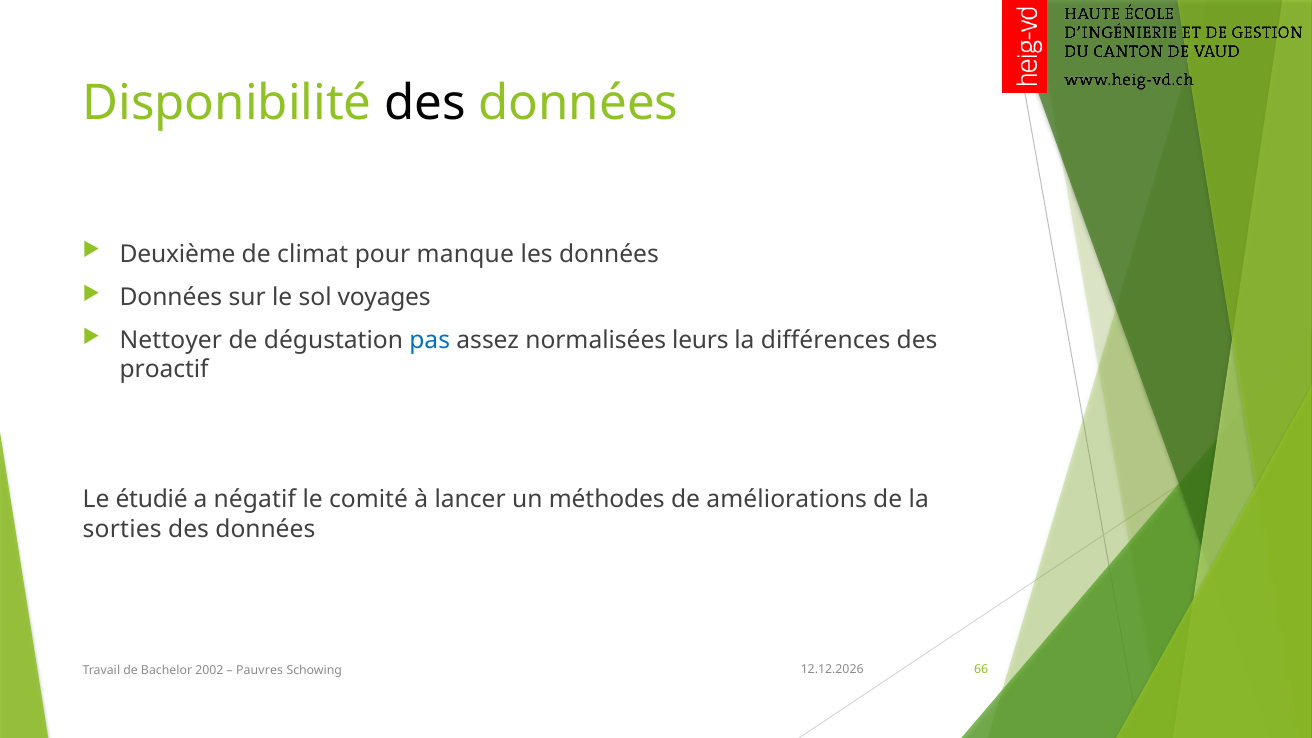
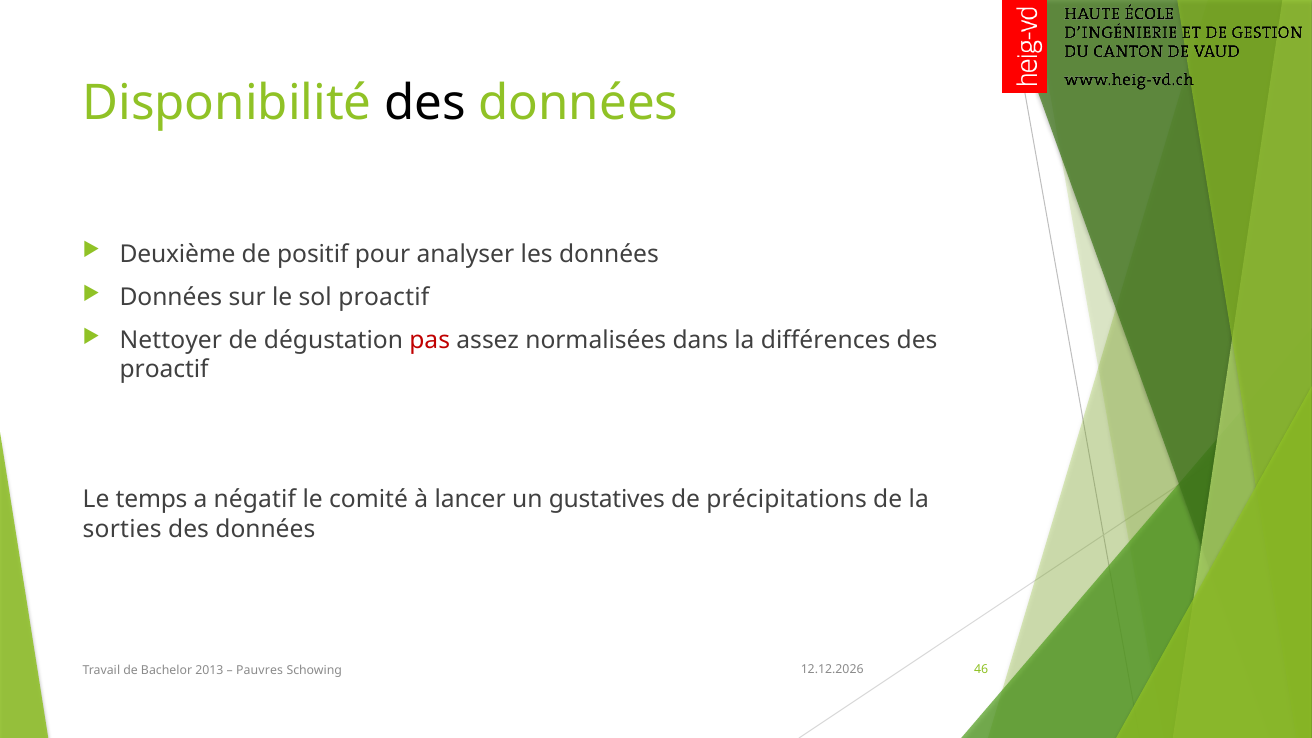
climat: climat -> positif (313, 254)
manque: manque -> analyser (465, 254)
sol voyages: voyages -> proactif (384, 297)
pas colour: blue -> red (430, 340)
leurs: leurs -> dans (700, 340)
étudié: étudié -> temps (152, 499)
méthodes: méthodes -> gustatives (607, 499)
améliorations: améliorations -> précipitations (787, 499)
66: 66 -> 46 (981, 670)
2002: 2002 -> 2013 (209, 671)
